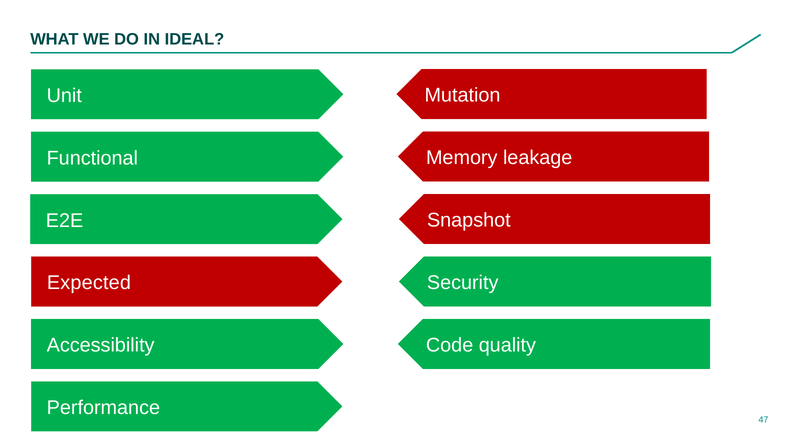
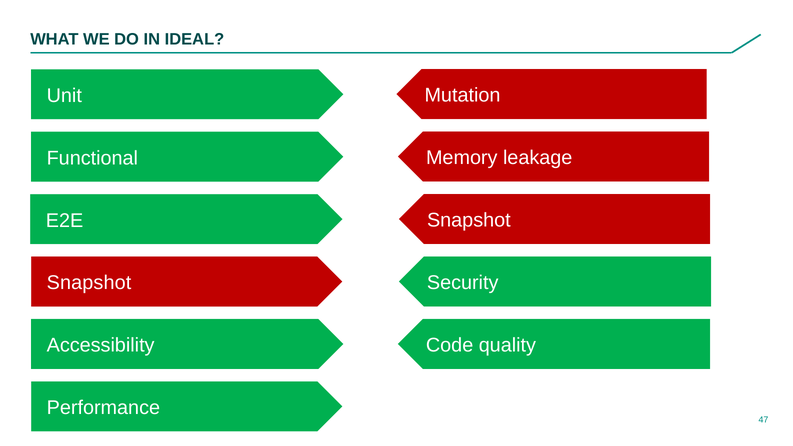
Expected: Expected -> Snapshot (89, 283)
